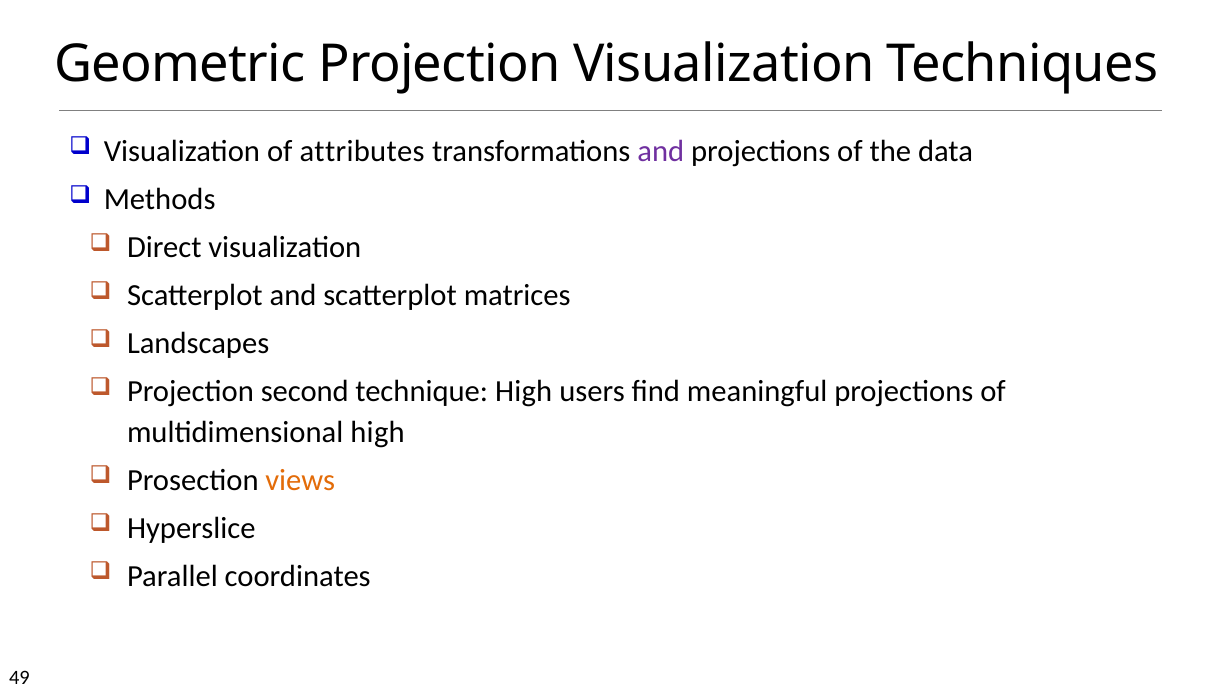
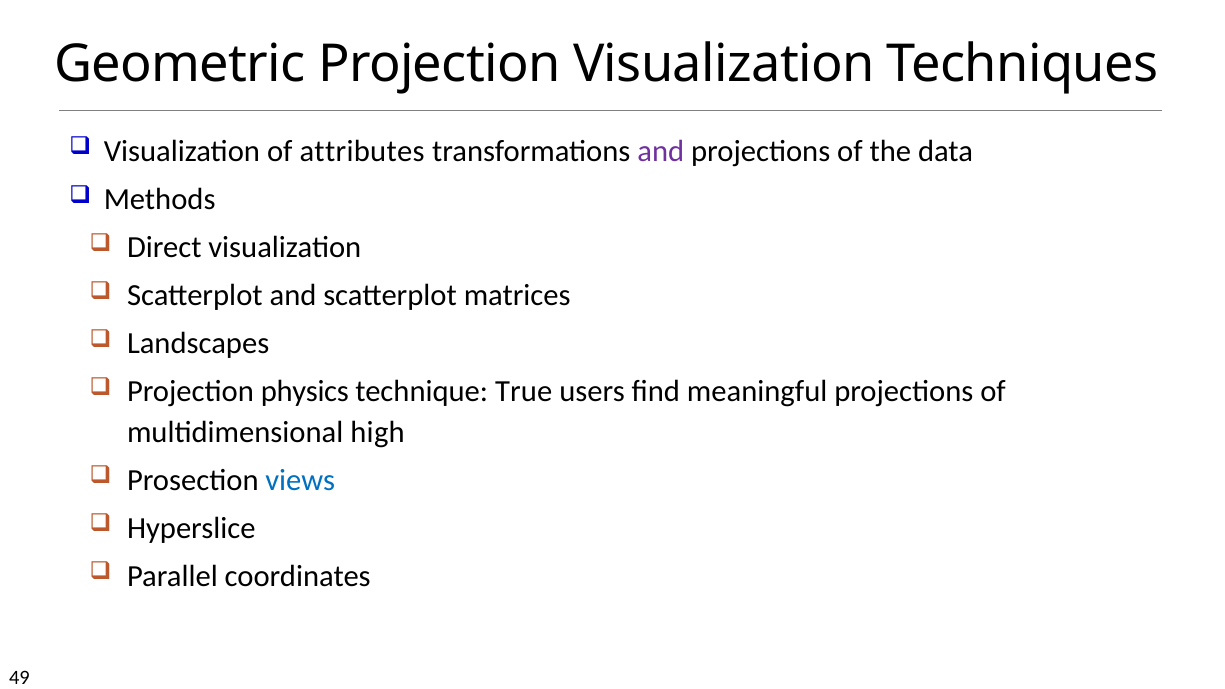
second: second -> physics (305, 392)
technique High: High -> True (524, 392)
views colour: orange -> blue (300, 480)
